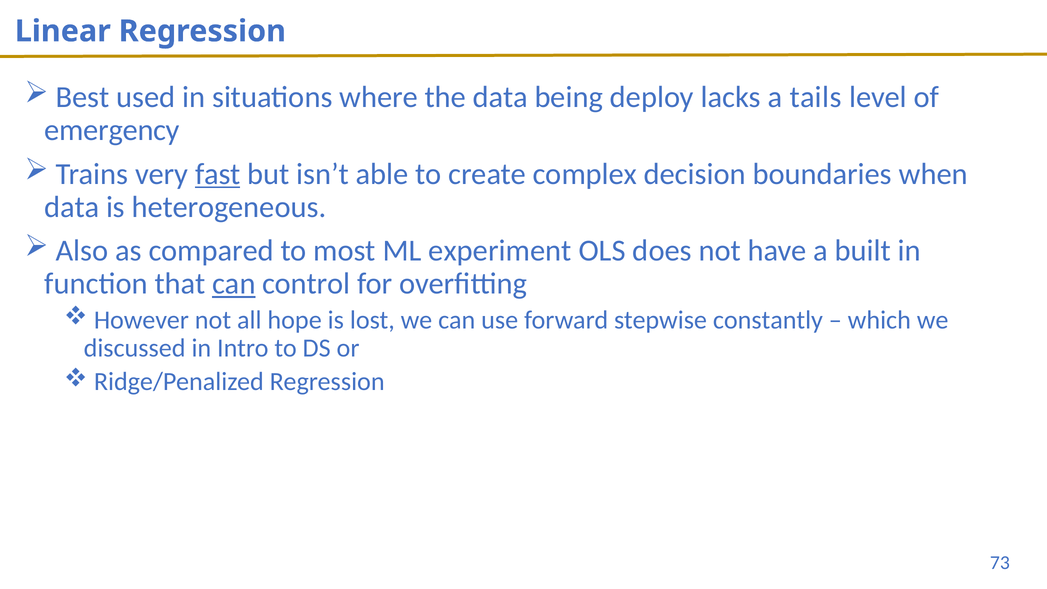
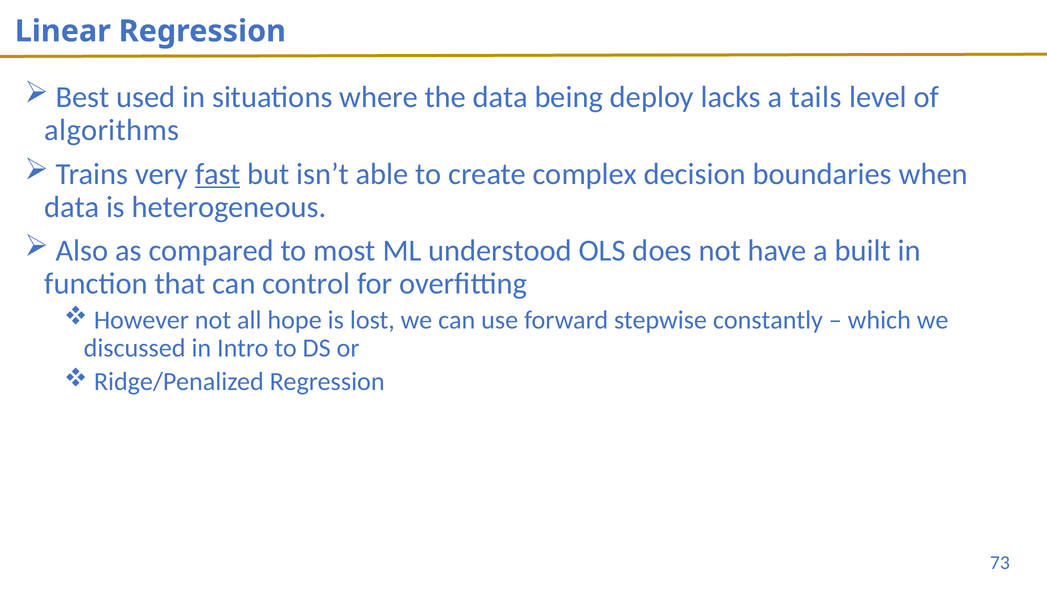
emergency: emergency -> algorithms (112, 130)
experiment: experiment -> understood (500, 251)
can underline: present -> none (234, 284)
